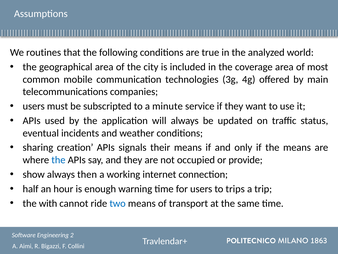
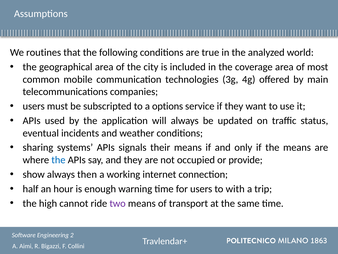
minute: minute -> options (168, 106)
creation: creation -> systems (75, 147)
trips: trips -> with (235, 189)
with: with -> high (48, 203)
two colour: blue -> purple (118, 203)
